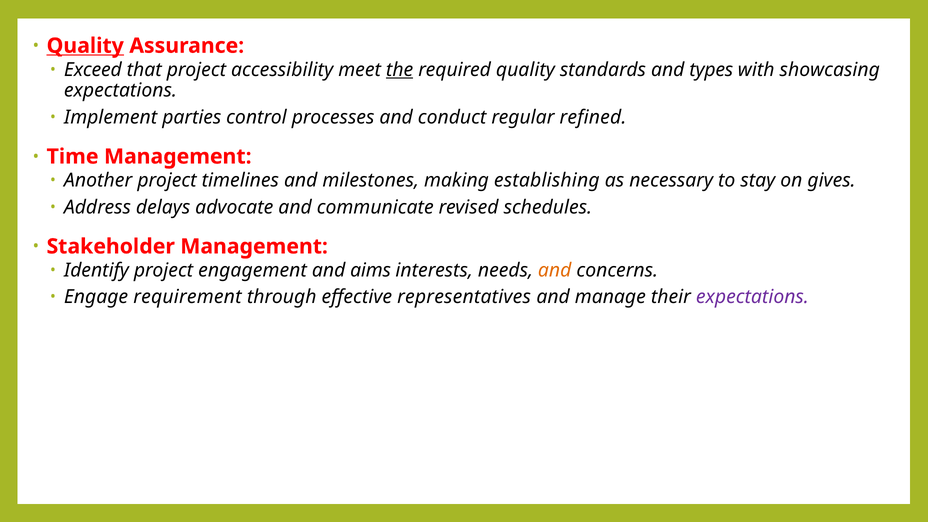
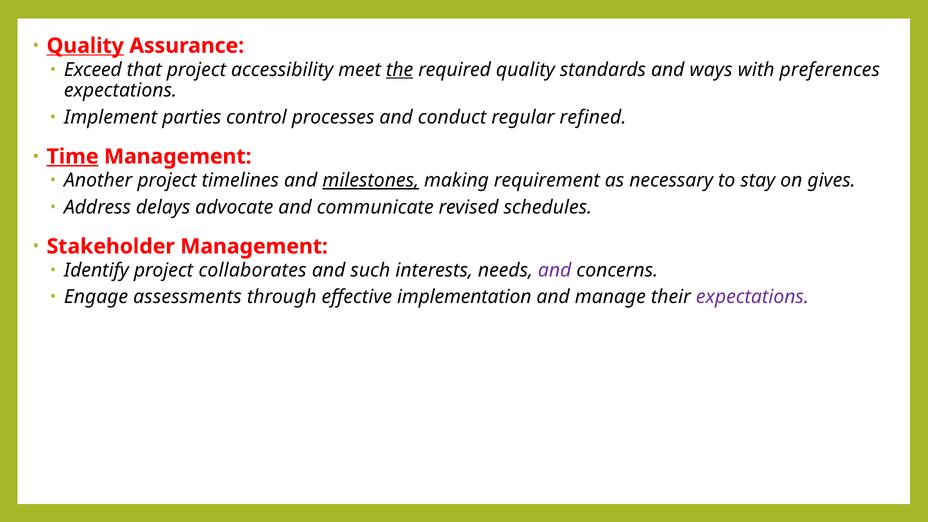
types: types -> ways (711, 70)
showcasing: showcasing -> preferences (830, 70)
Time underline: none -> present (73, 157)
milestones underline: none -> present (371, 180)
establishing: establishing -> requirement (547, 180)
engagement: engagement -> collaborates (253, 270)
aims: aims -> such (370, 270)
and colour: orange -> purple (555, 270)
requirement: requirement -> assessments (187, 297)
representatives: representatives -> implementation (464, 297)
